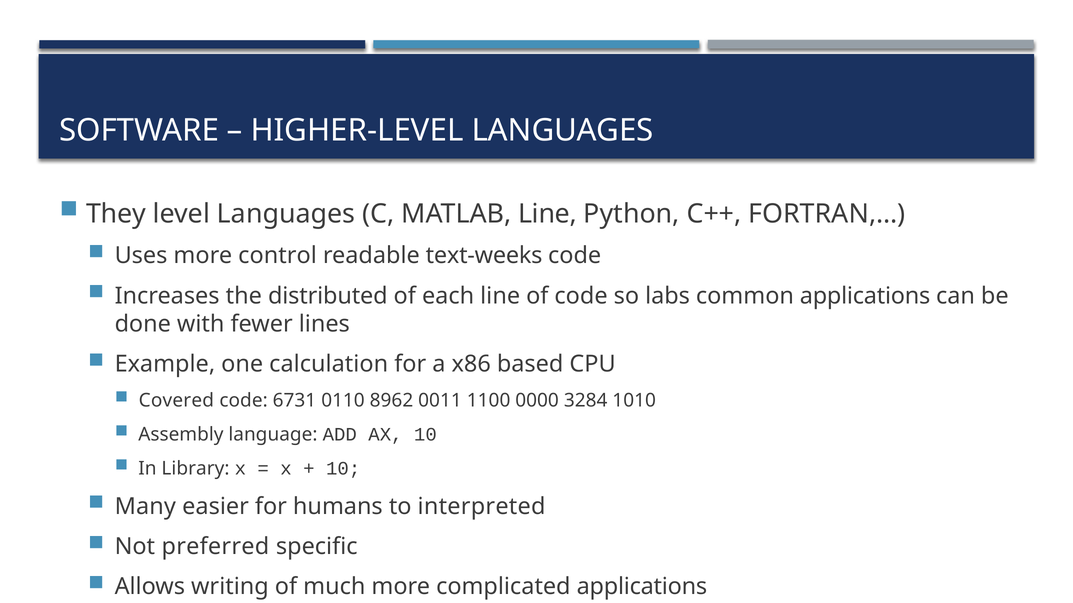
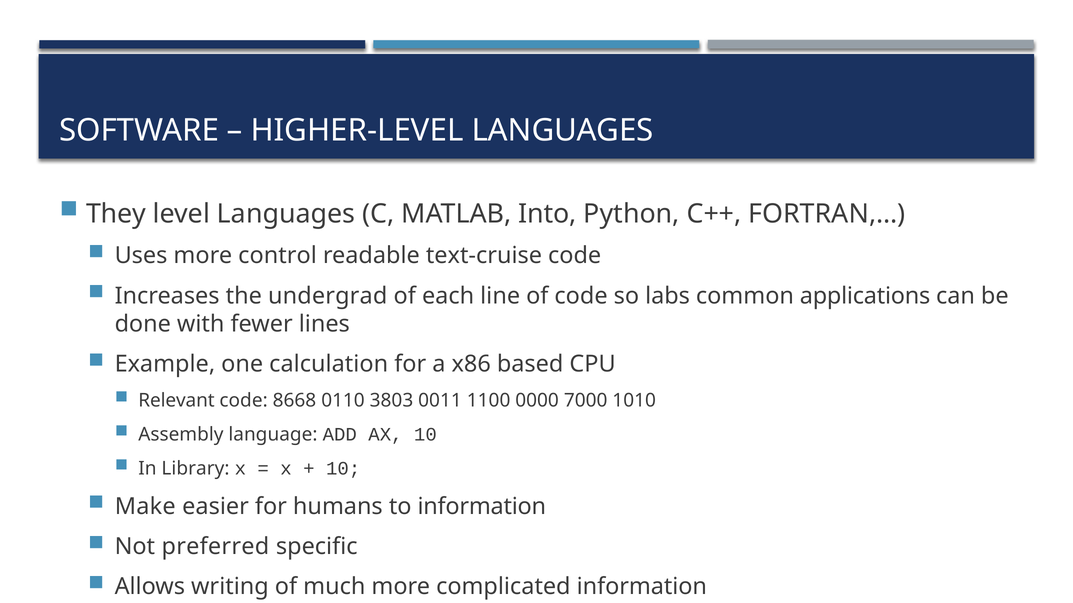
MATLAB Line: Line -> Into (547, 214)
text-weeks: text-weeks -> text-cruise (484, 256)
distributed: distributed -> undergrad (328, 296)
Covered: Covered -> Relevant (177, 401)
6731: 6731 -> 8668 (294, 401)
8962: 8962 -> 3803 (391, 401)
3284: 3284 -> 7000 (586, 401)
Many: Many -> Make (145, 507)
to interpreted: interpreted -> information (482, 507)
complicated applications: applications -> information (642, 587)
